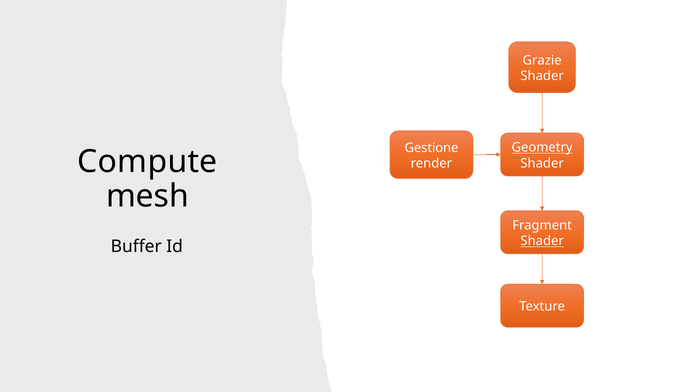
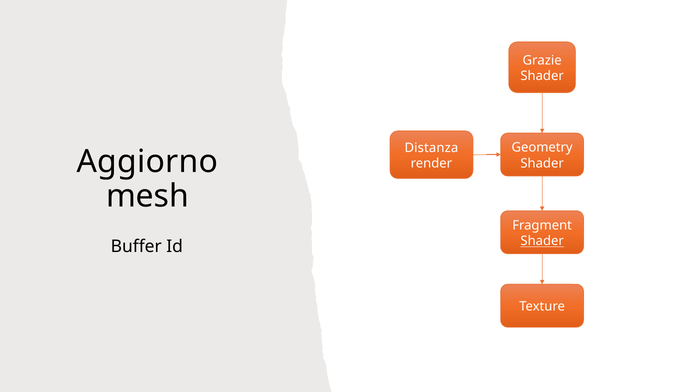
Geometry underline: present -> none (542, 148)
Gestione: Gestione -> Distanza (431, 148)
Compute: Compute -> Aggiorno (147, 162)
